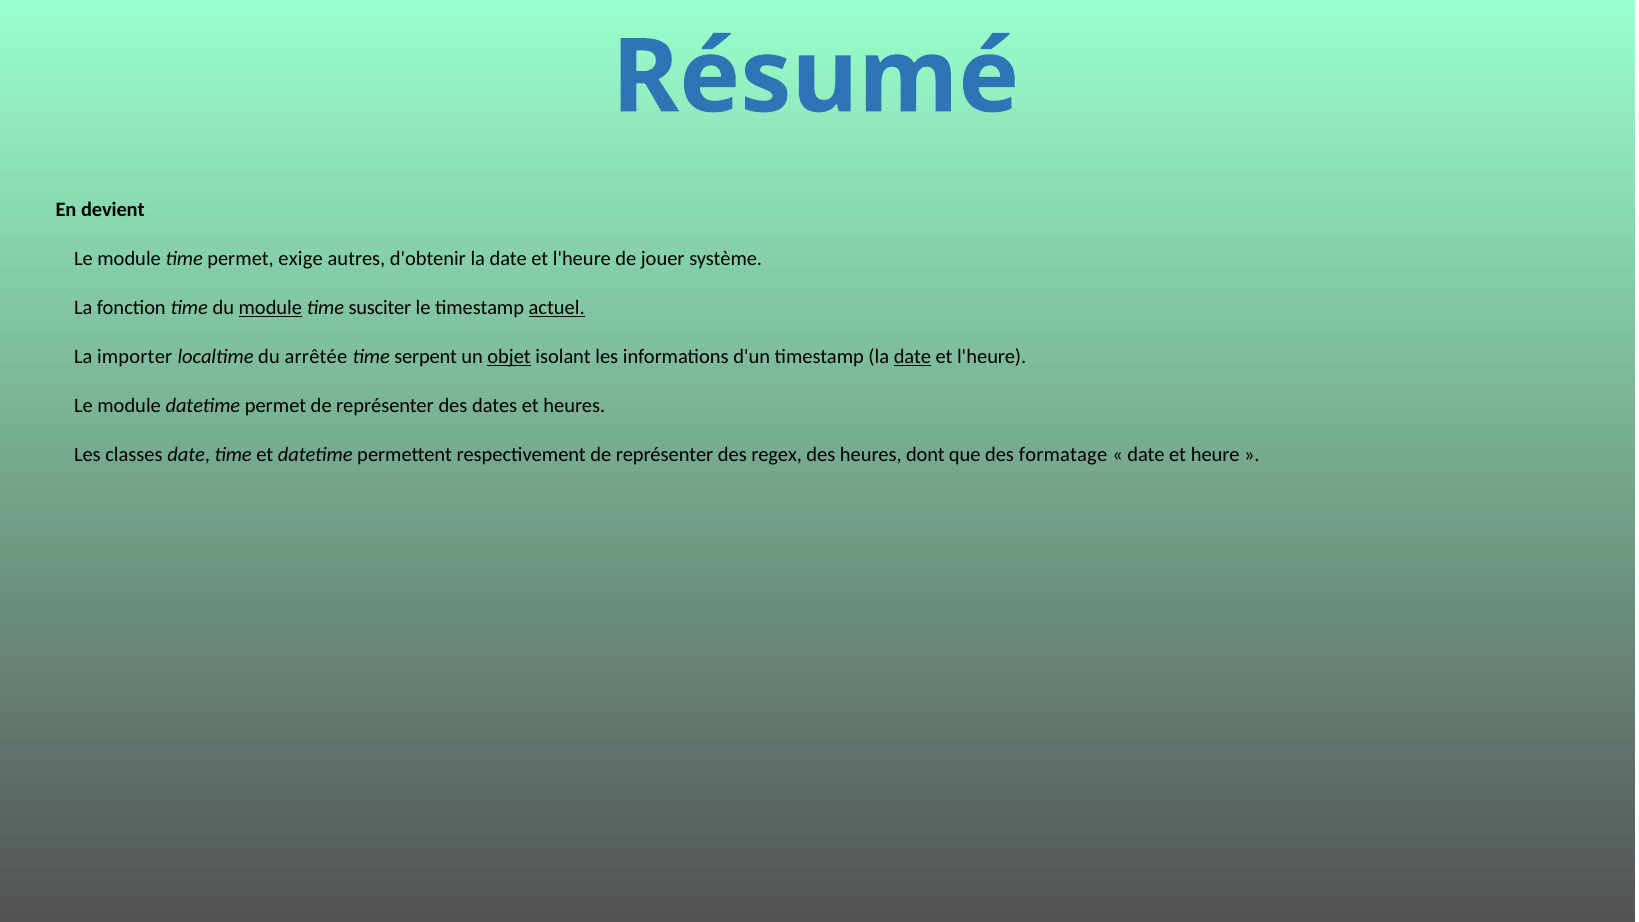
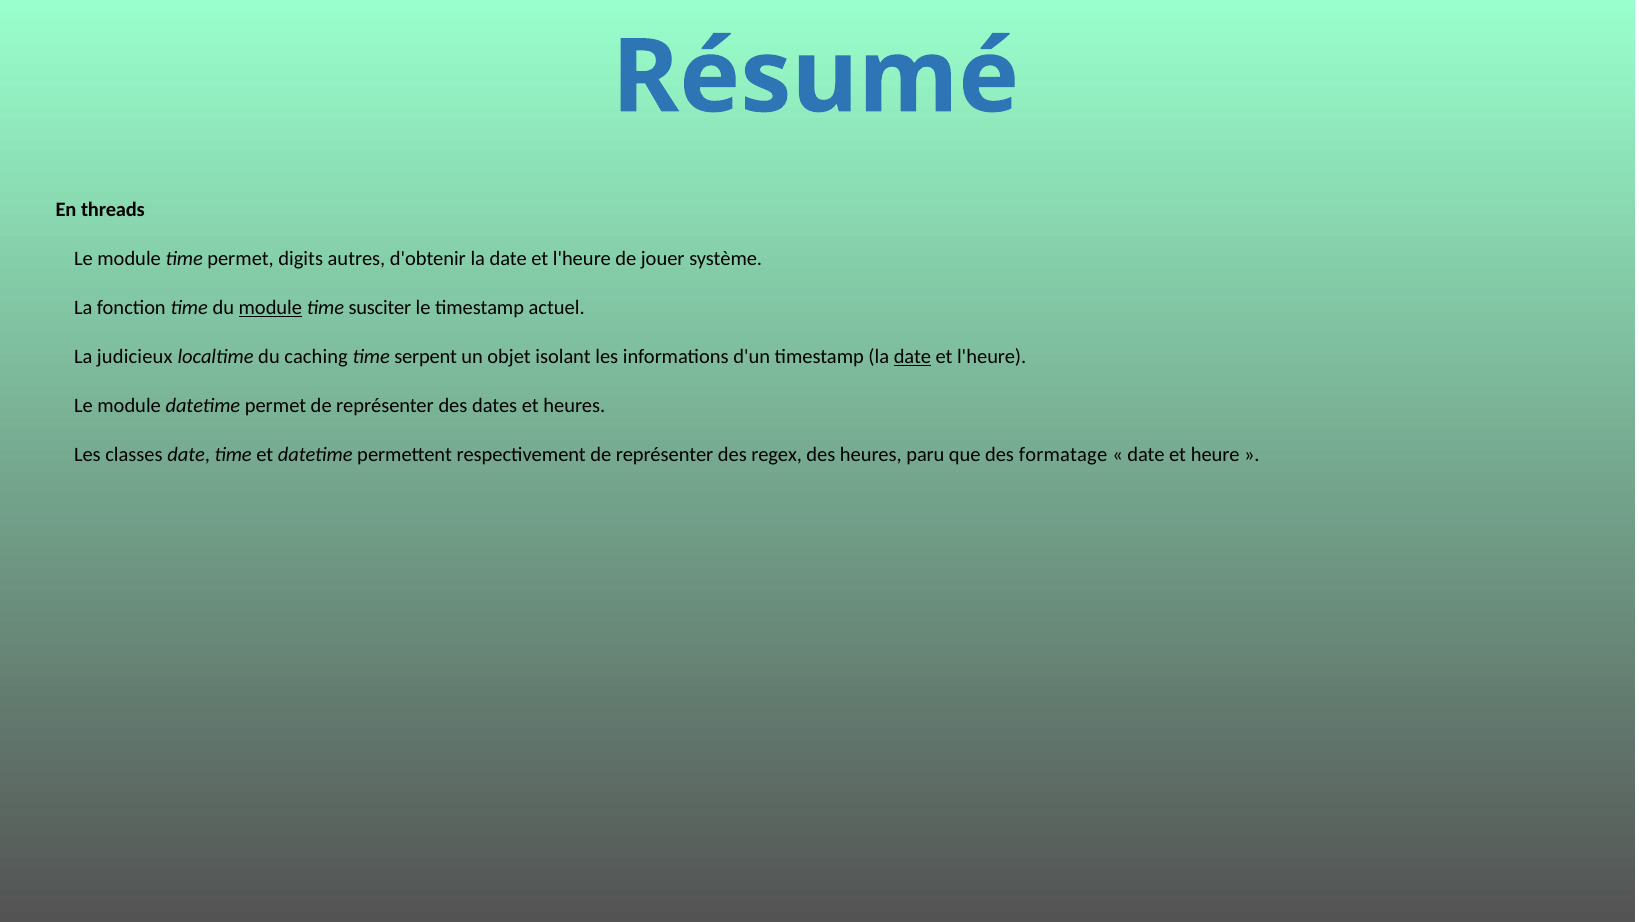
devient: devient -> threads (113, 209)
exige: exige -> digits (301, 258)
actuel underline: present -> none (557, 308)
importer: importer -> judicieux (135, 357)
arrêtée: arrêtée -> caching (316, 357)
objet underline: present -> none (509, 357)
dont: dont -> paru (925, 455)
